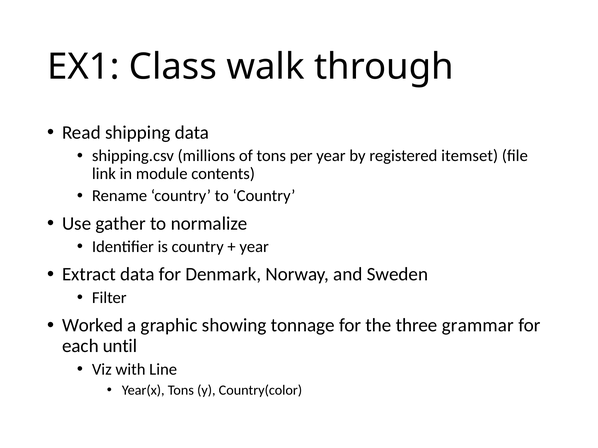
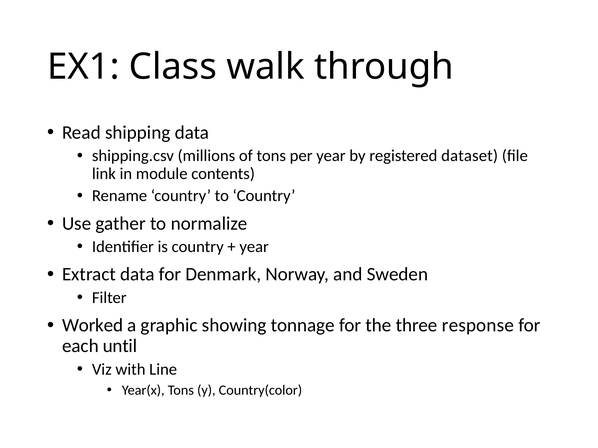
itemset: itemset -> dataset (470, 156)
grammar: grammar -> response (478, 326)
